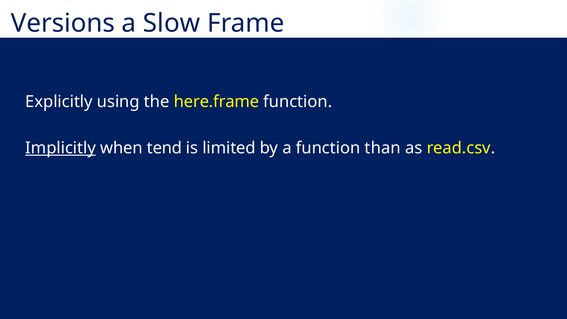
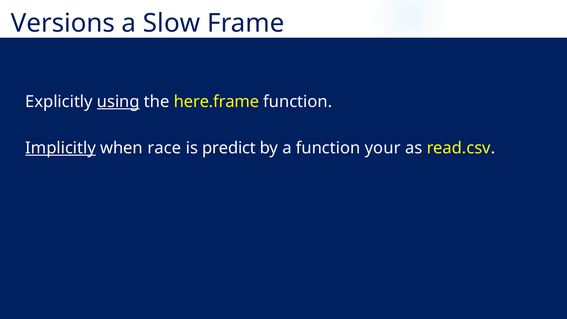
using underline: none -> present (118, 102)
tend: tend -> race (164, 148)
limited: limited -> predict (229, 148)
than: than -> your (383, 148)
